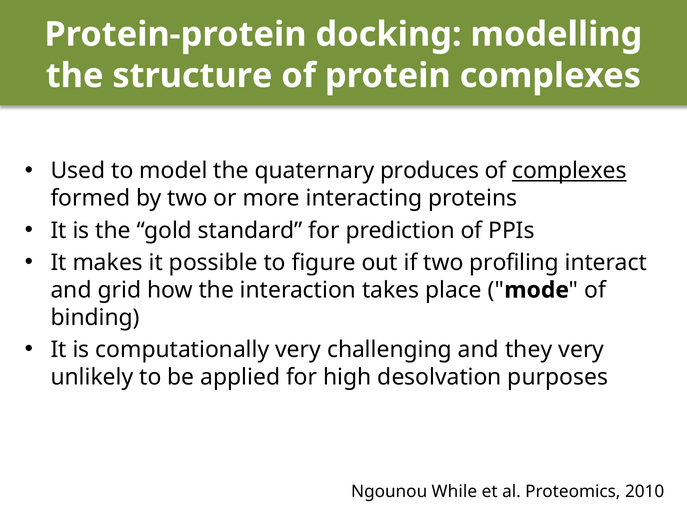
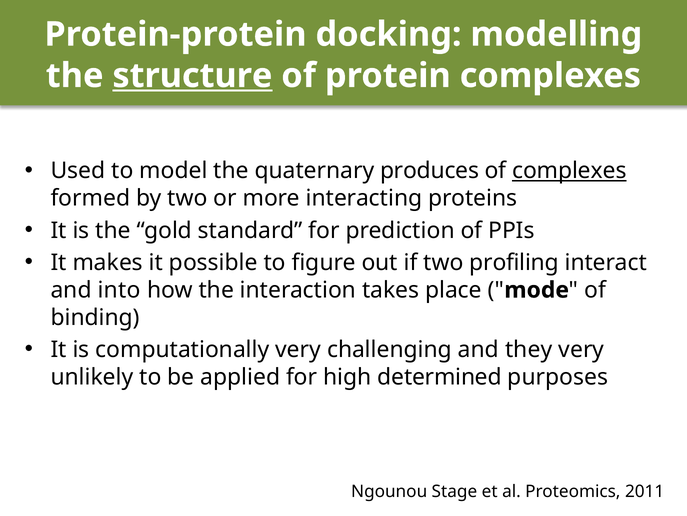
structure underline: none -> present (192, 76)
grid: grid -> into (119, 290)
desolvation: desolvation -> determined (440, 377)
While: While -> Stage (454, 491)
2010: 2010 -> 2011 (645, 491)
